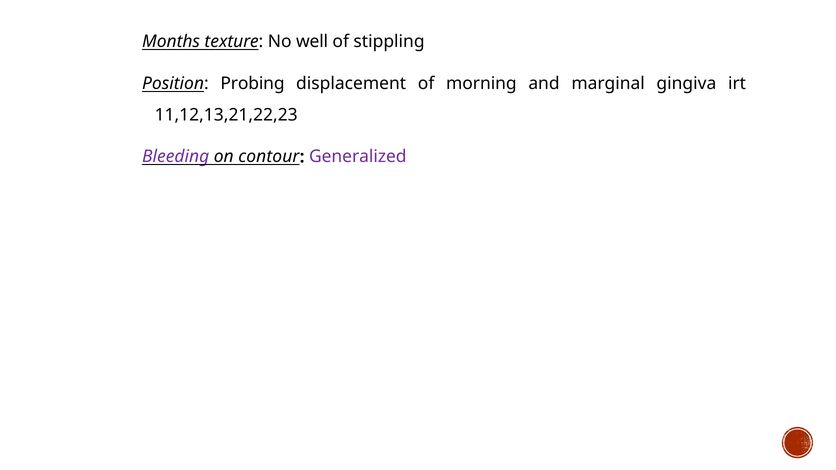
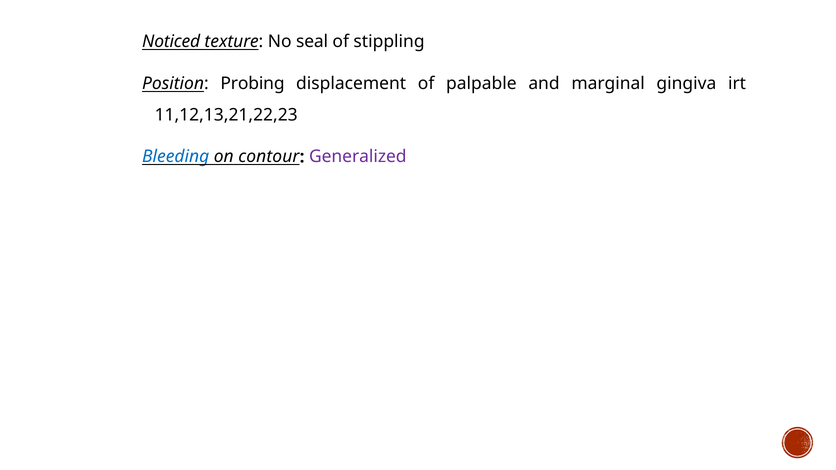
Months: Months -> Noticed (171, 42)
well: well -> seal (312, 42)
morning: morning -> palpable (481, 84)
Bleeding colour: purple -> blue (176, 157)
